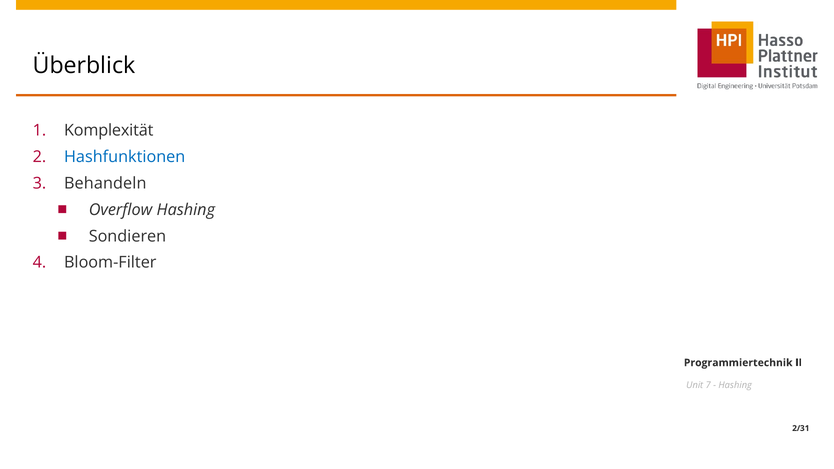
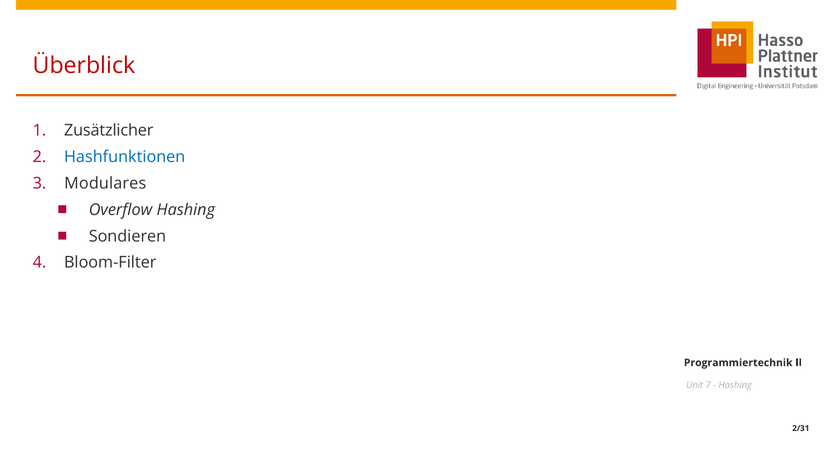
Überblick colour: black -> red (84, 66)
Komplexität: Komplexität -> Zusätzlicher (109, 131)
Behandeln: Behandeln -> Modulares (105, 183)
